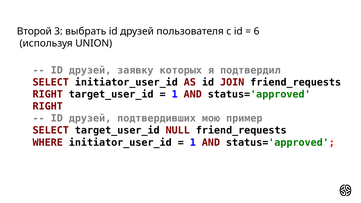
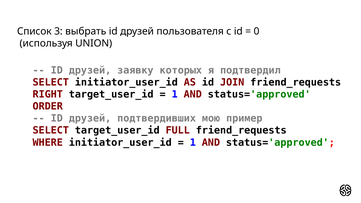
Второй: Второй -> Список (34, 31)
6: 6 -> 0 (257, 31)
RIGHT: RIGHT -> ORDER (48, 106)
NULL: NULL -> FULL (178, 130)
